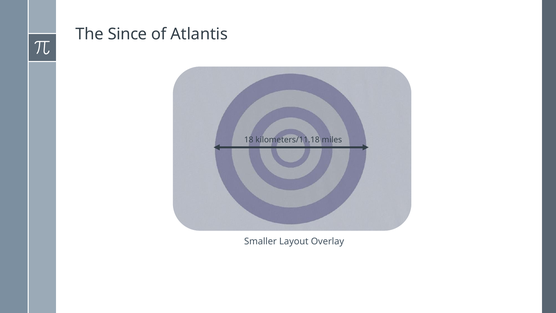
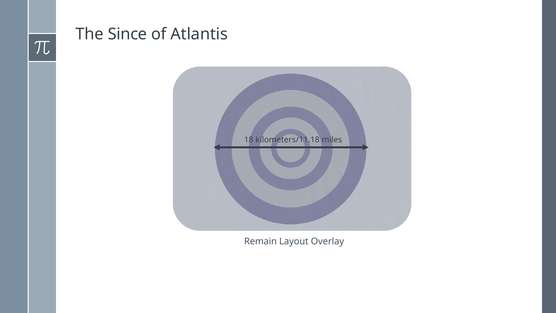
Smaller: Smaller -> Remain (260, 241)
